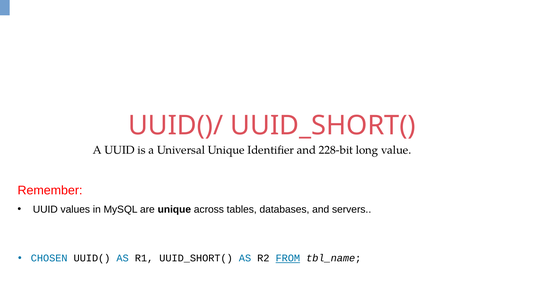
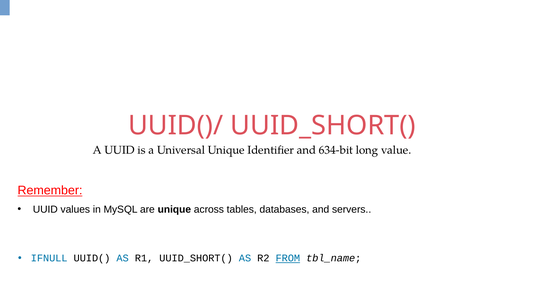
228-bit: 228-bit -> 634-bit (336, 150)
Remember underline: none -> present (50, 191)
CHOSEN: CHOSEN -> IFNULL (49, 258)
